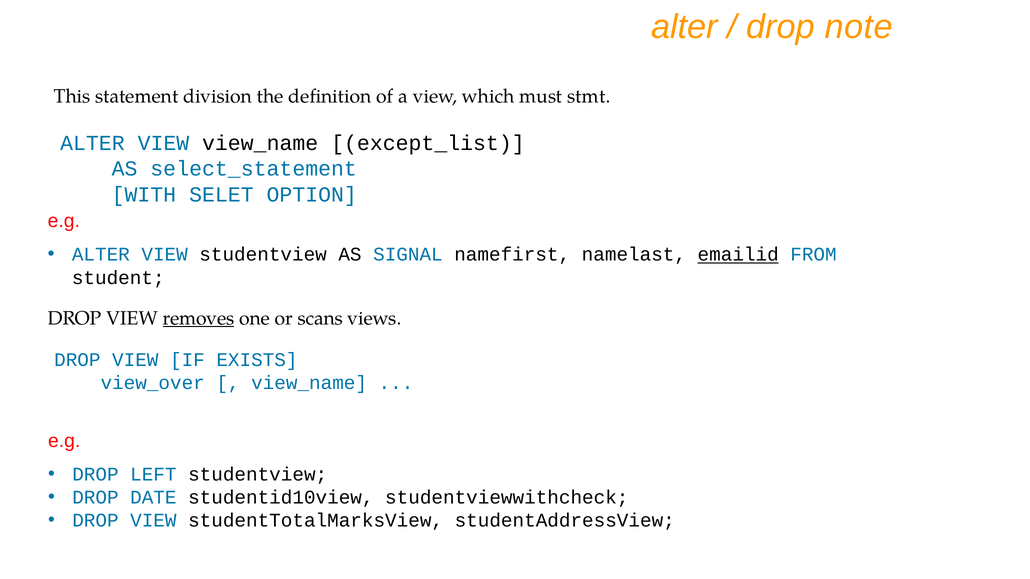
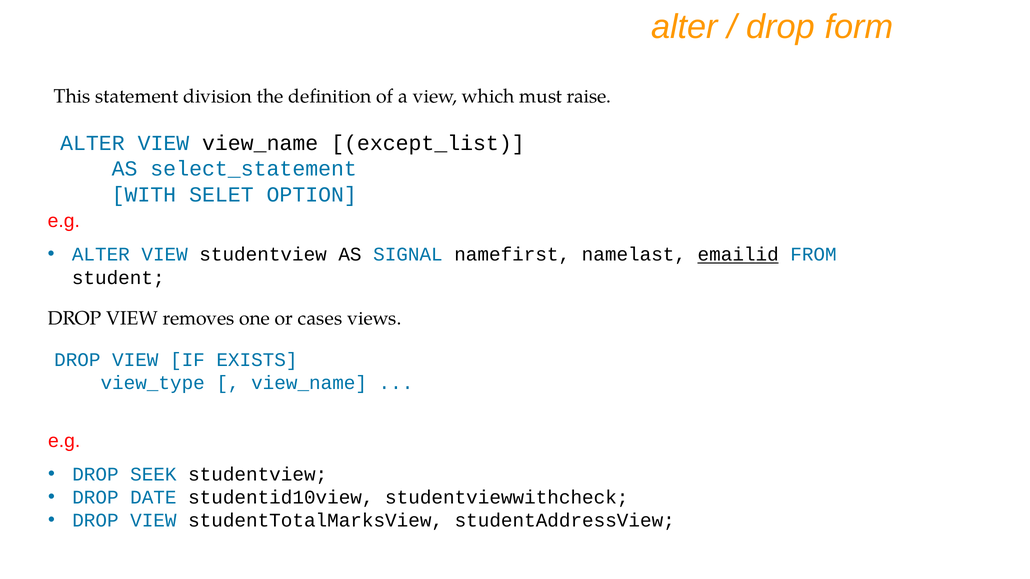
note: note -> form (859, 27)
stmt: stmt -> raise (589, 97)
removes underline: present -> none (199, 319)
scans: scans -> cases (320, 319)
view_over: view_over -> view_type (153, 383)
LEFT: LEFT -> SEEK (153, 475)
